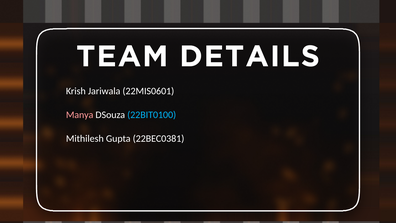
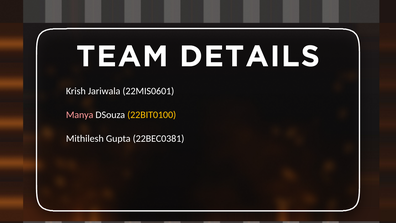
22BIT0100 colour: light blue -> yellow (152, 115)
